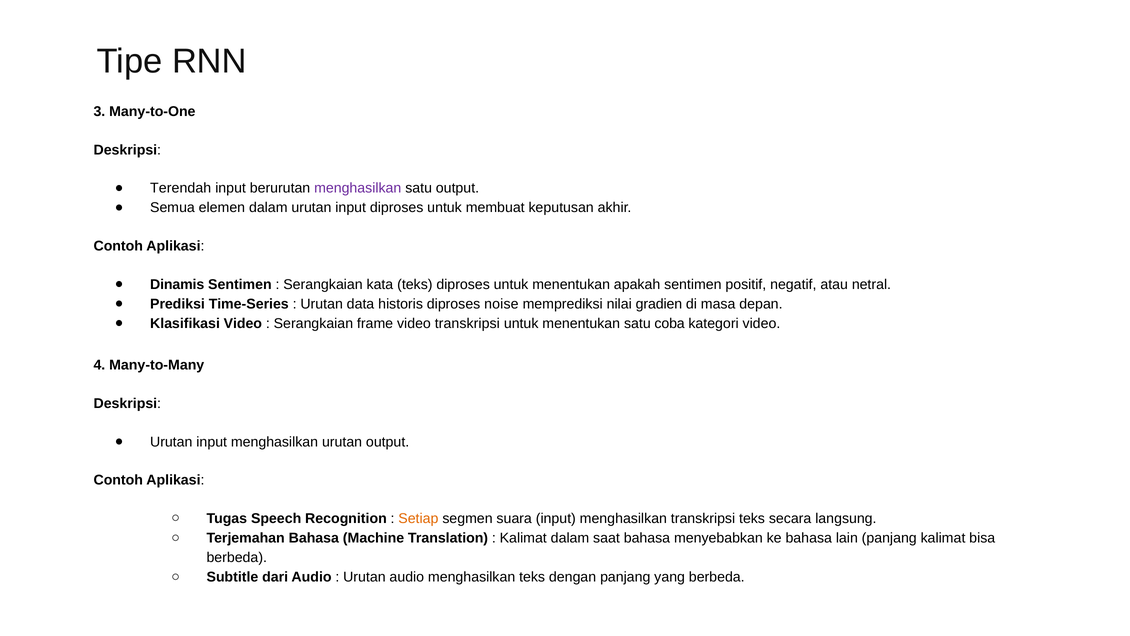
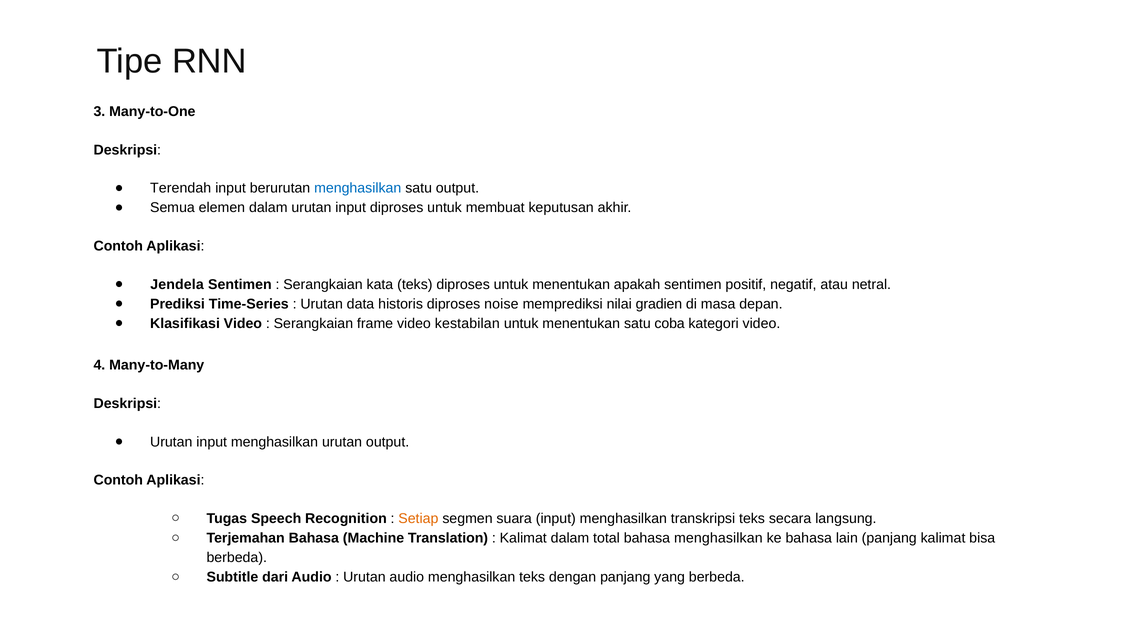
menghasilkan colour: purple -> blue (358, 188)
Dinamis: Dinamis -> Jendela (177, 284)
video transkripsi: transkripsi -> kestabilan (467, 323)
saat: saat -> total (606, 538)
bahasa menyebabkan: menyebabkan -> menghasilkan (718, 538)
